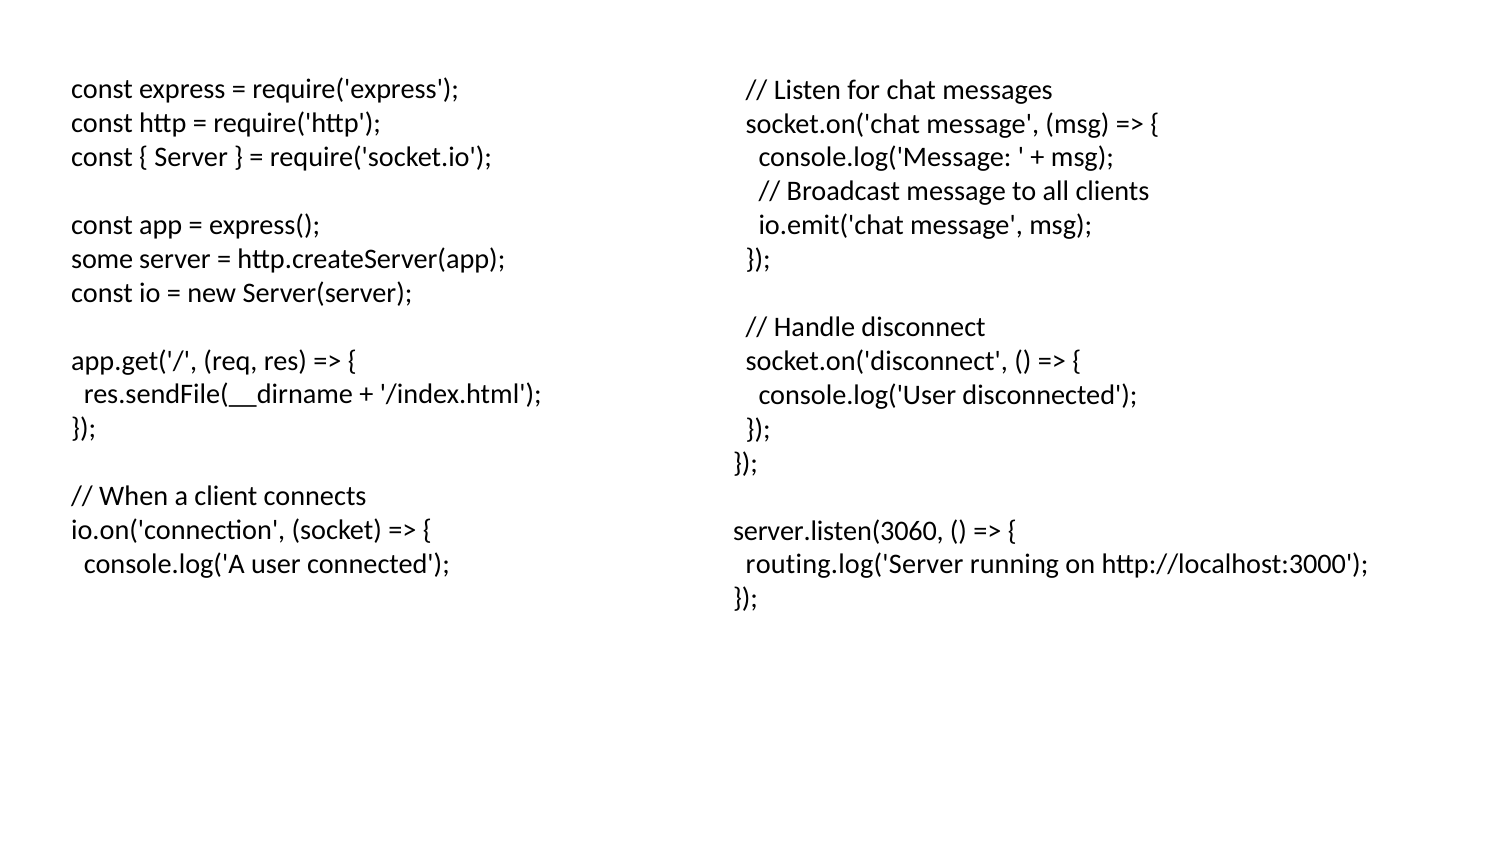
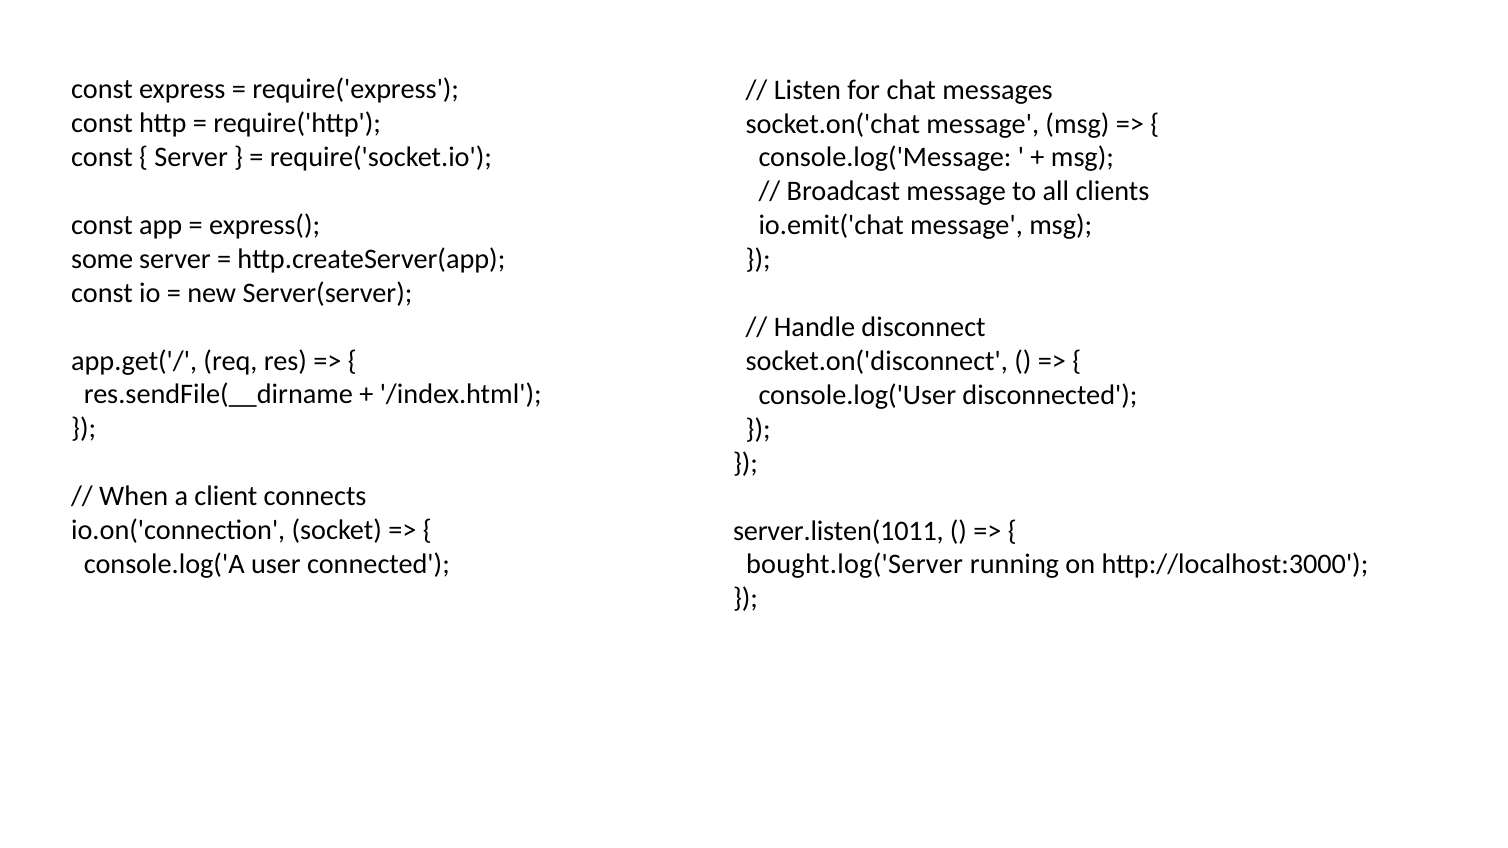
server.listen(3060: server.listen(3060 -> server.listen(1011 (838, 531)
routing.log('Server: routing.log('Server -> bought.log('Server (855, 565)
